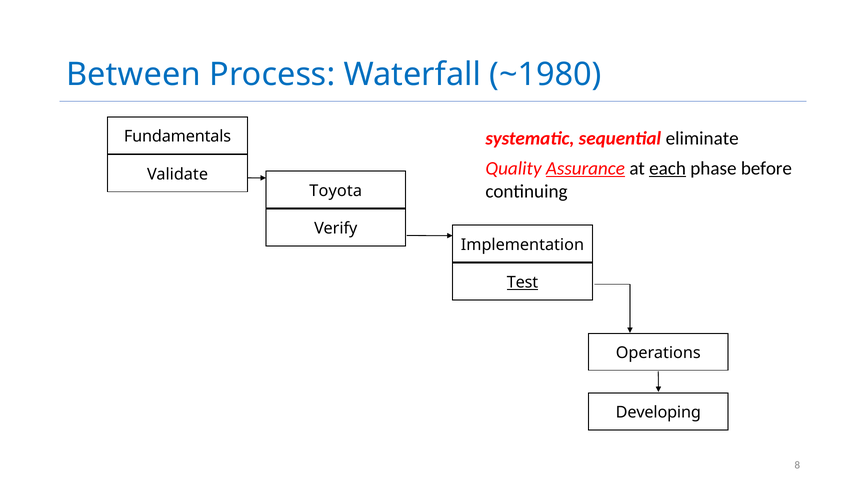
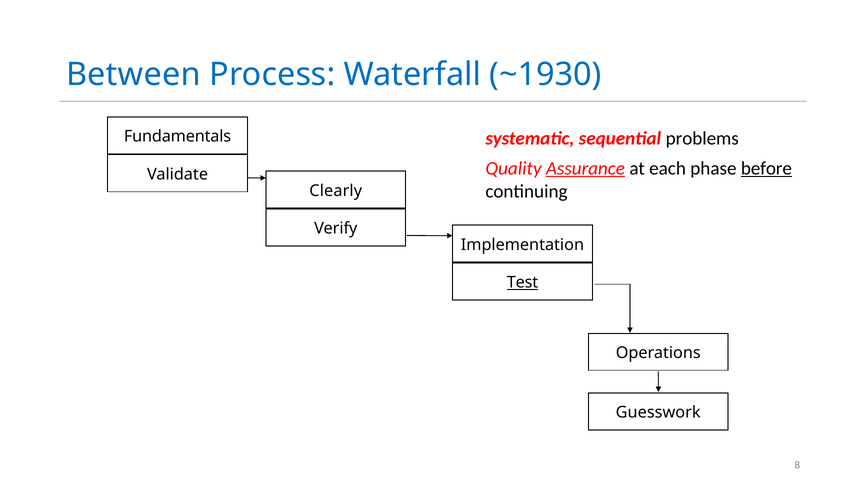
~1980: ~1980 -> ~1930 (546, 74)
eliminate: eliminate -> problems (702, 138)
each underline: present -> none (668, 168)
before underline: none -> present (766, 168)
Toyota: Toyota -> Clearly (336, 191)
Developing: Developing -> Guesswork (658, 413)
